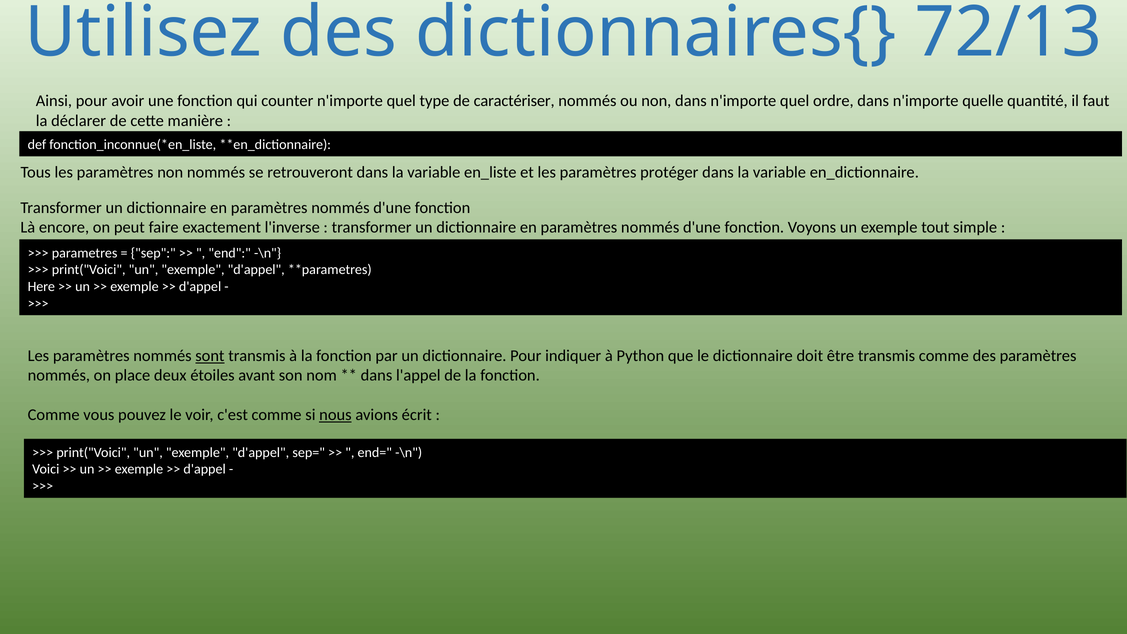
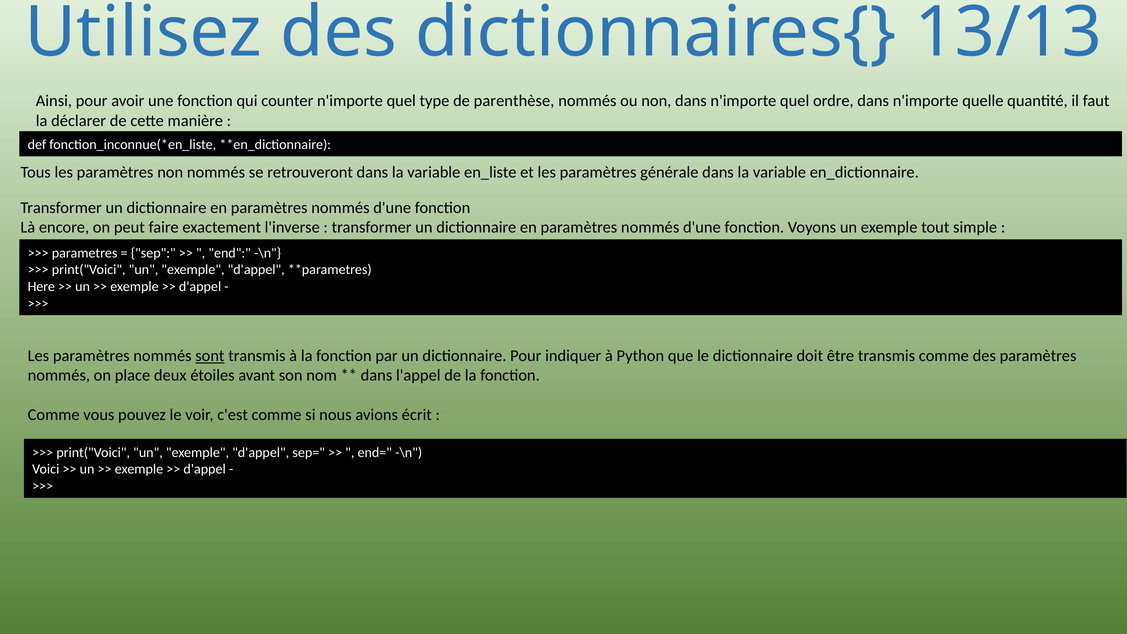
72/13: 72/13 -> 13/13 (1008, 32)
caractériser: caractériser -> parenthèse (514, 101)
protéger: protéger -> générale (669, 172)
nous underline: present -> none (335, 415)
